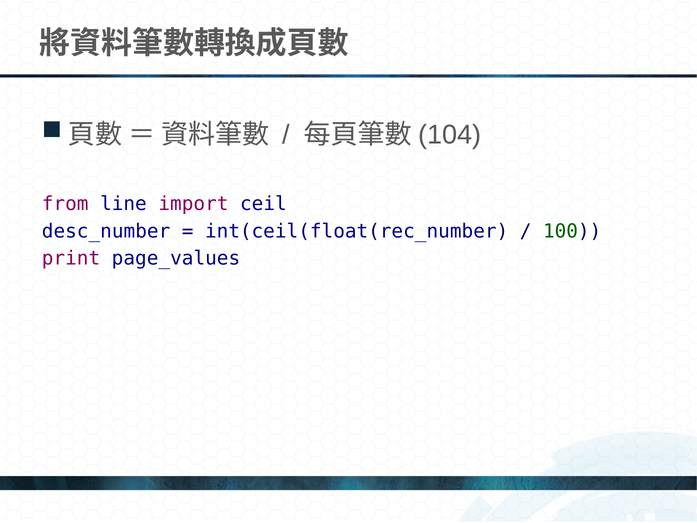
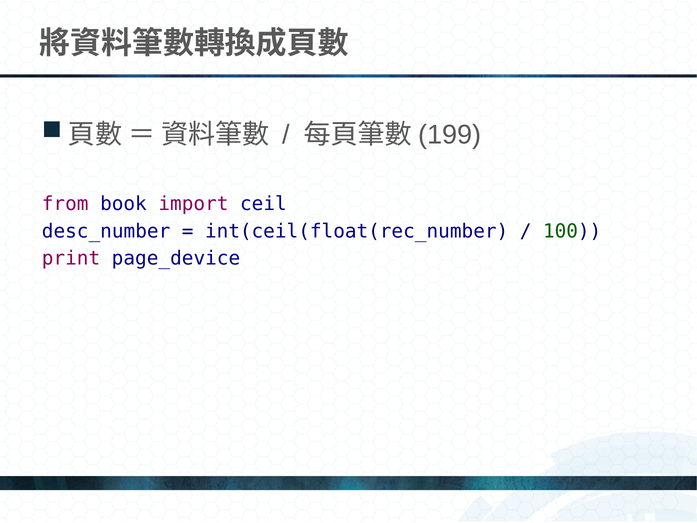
104: 104 -> 199 (450, 135)
line: line -> book (123, 204)
page_values: page_values -> page_device (176, 258)
